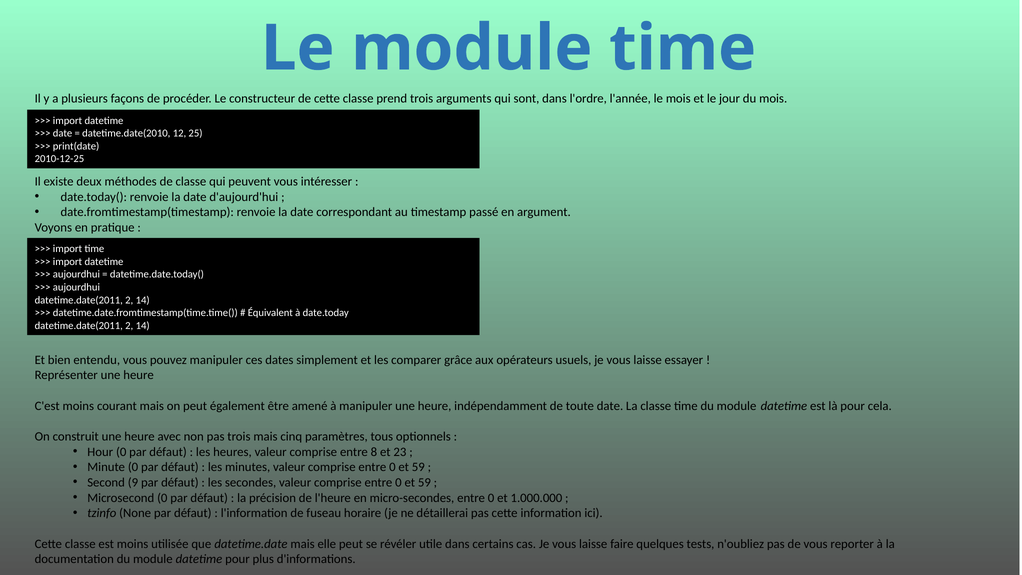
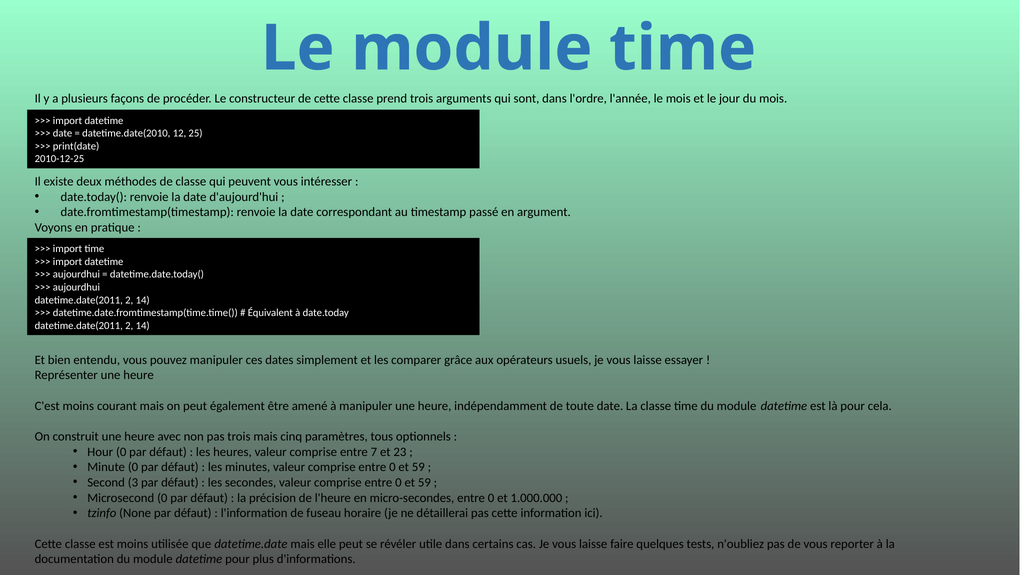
8: 8 -> 7 (374, 452)
9: 9 -> 3 (133, 482)
